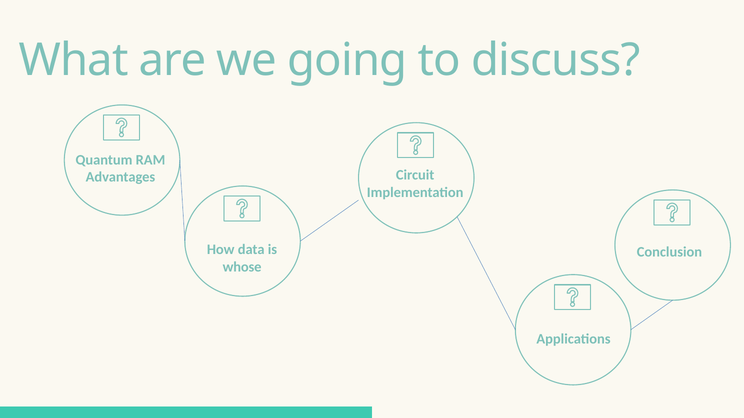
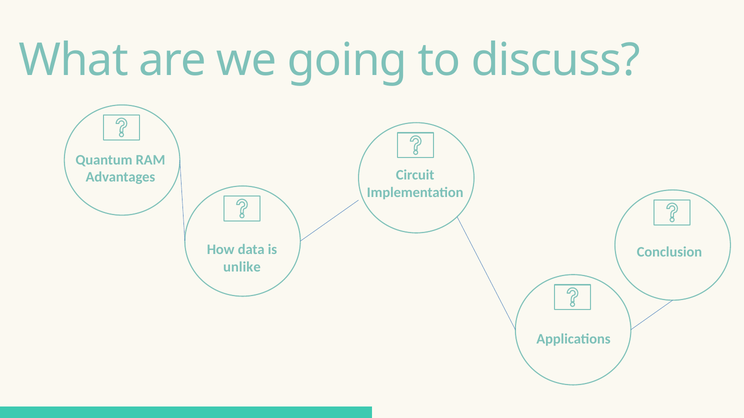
whose: whose -> unlike (242, 267)
